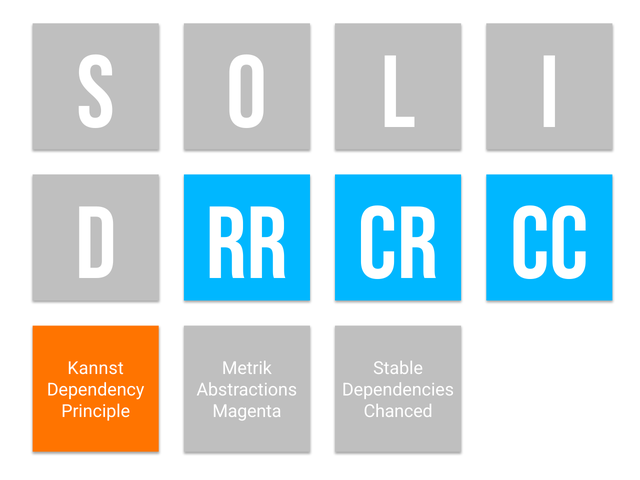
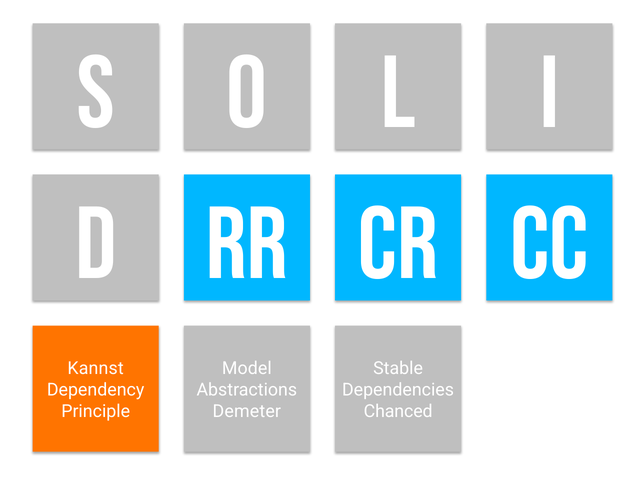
Metrik: Metrik -> Model (247, 369)
Magenta: Magenta -> Demeter (247, 411)
